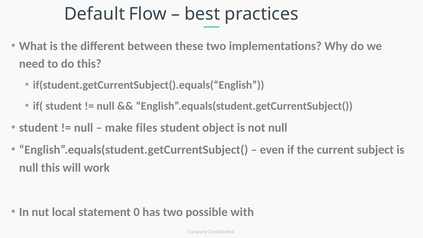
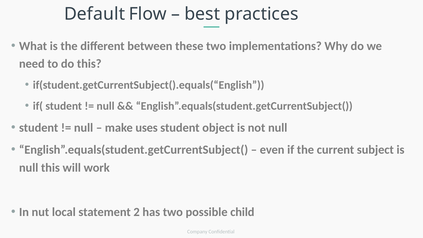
files: files -> uses (147, 128)
0: 0 -> 2 (137, 212)
with: with -> child (242, 212)
